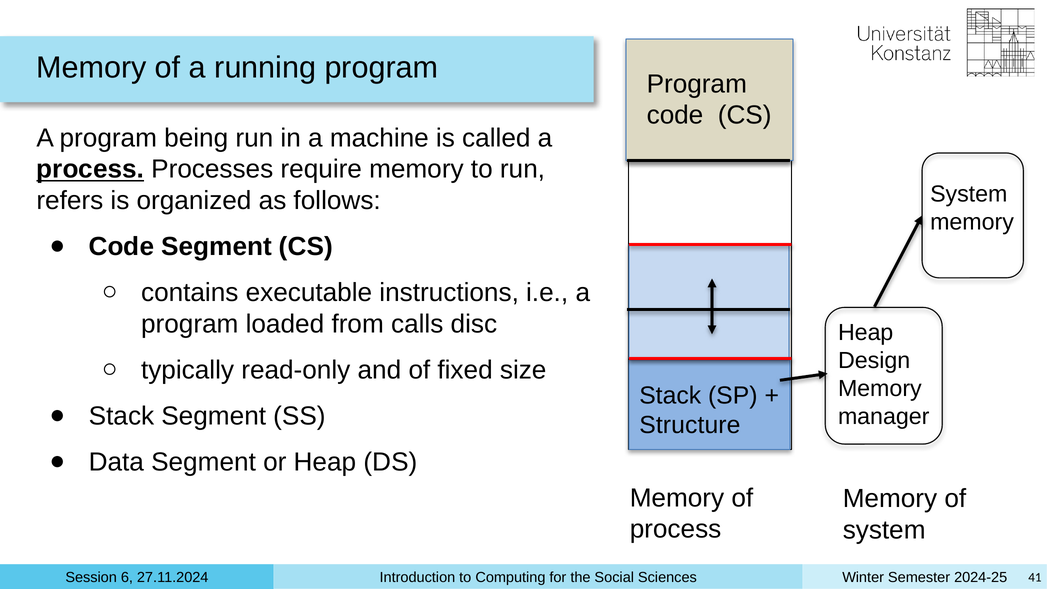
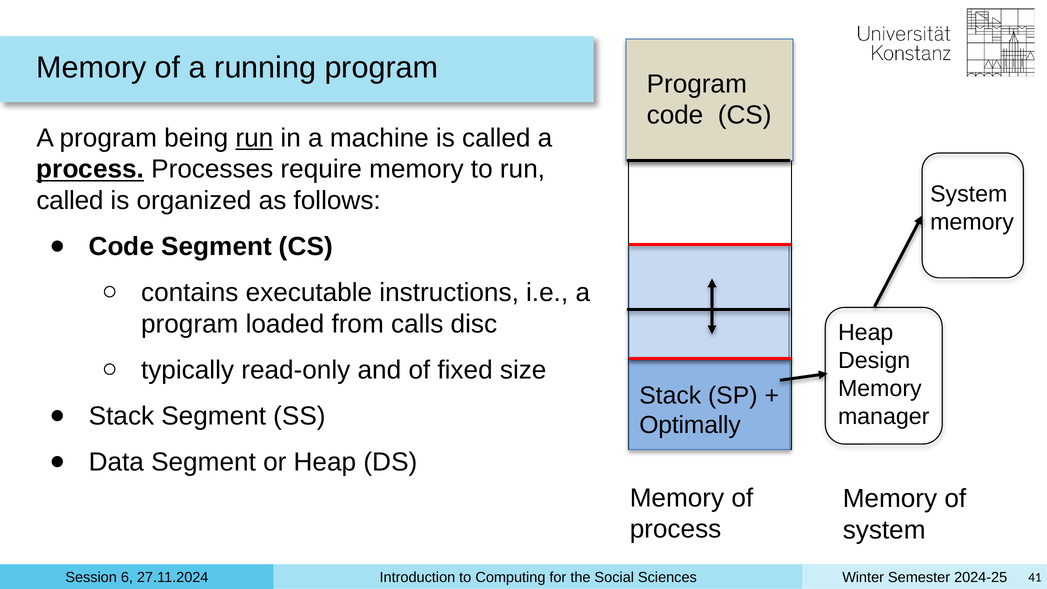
run underline: none -> present (254, 138)
refers: refers -> called (70, 201)
Structure: Structure -> Optimally (690, 425)
